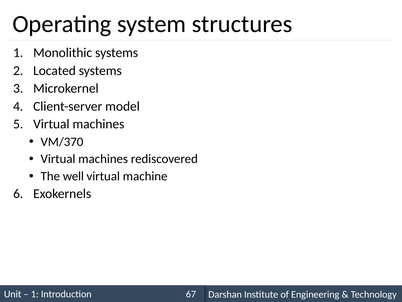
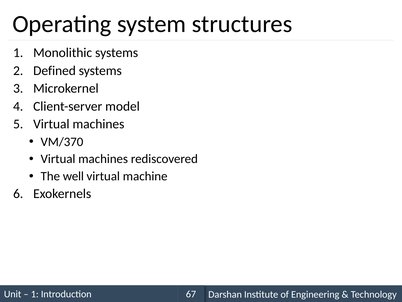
Located: Located -> Defined (55, 71)
